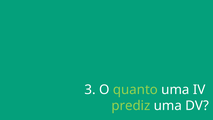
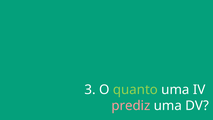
prediz colour: light green -> pink (131, 106)
